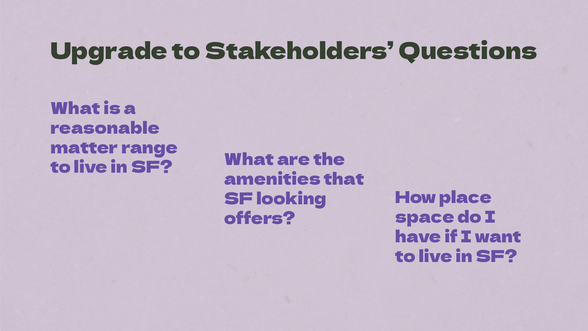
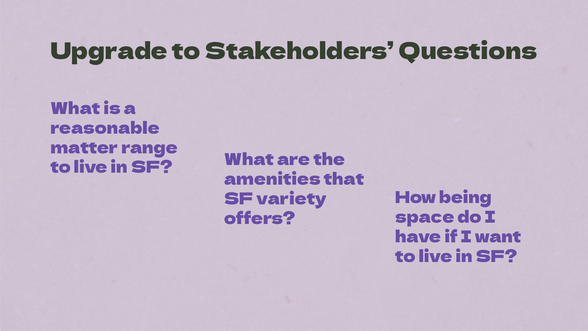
place: place -> being (465, 198)
looking: looking -> variety (291, 199)
